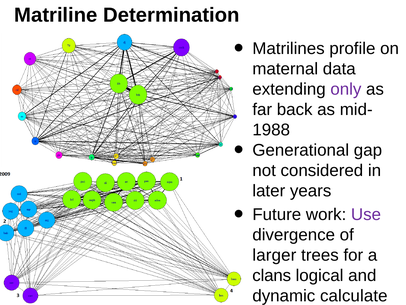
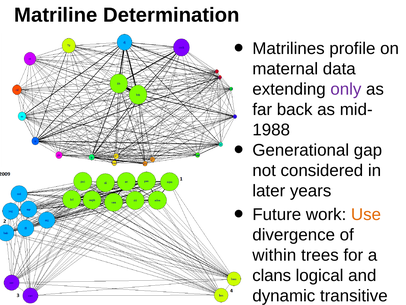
Use colour: purple -> orange (366, 214)
larger: larger -> within (274, 255)
calculate: calculate -> transitive (354, 295)
